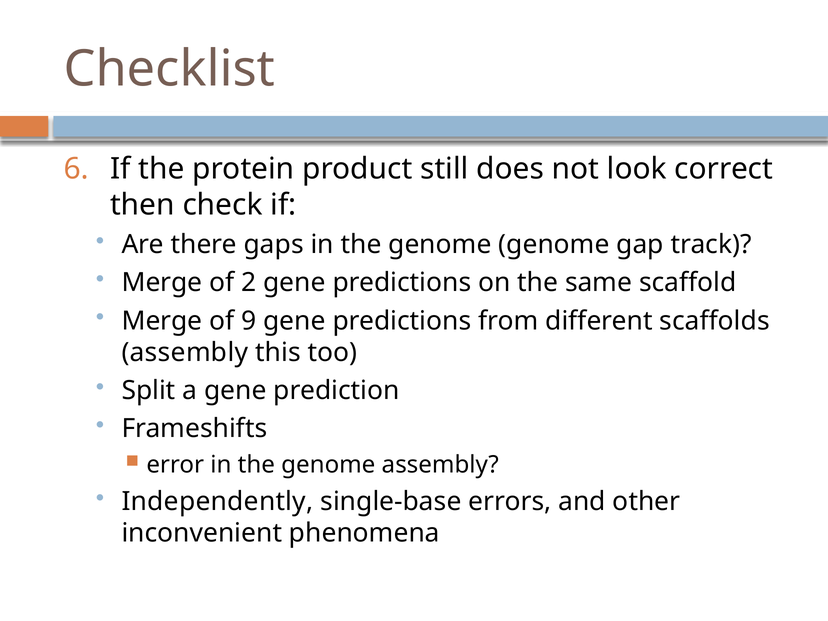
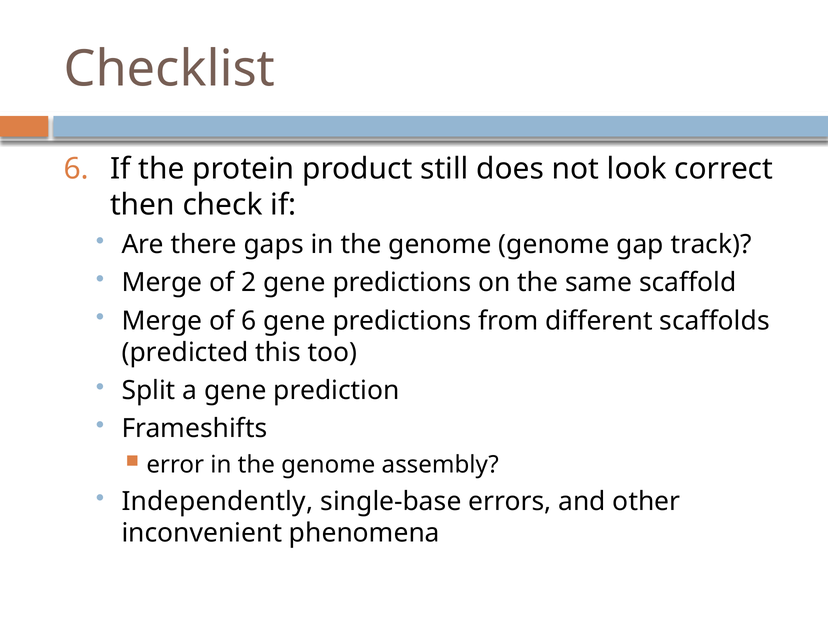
of 9: 9 -> 6 (249, 321)
assembly: assembly -> predicted (185, 353)
